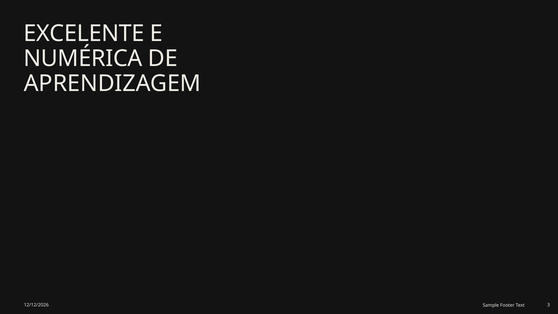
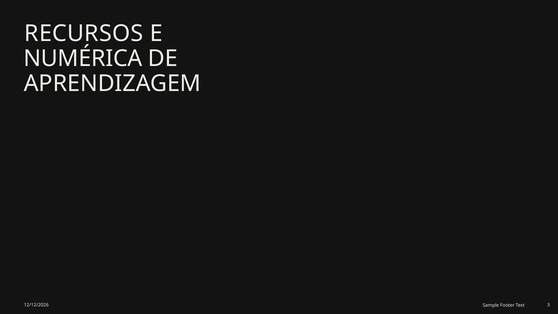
EXCELENTE: EXCELENTE -> RECURSOS (84, 33)
